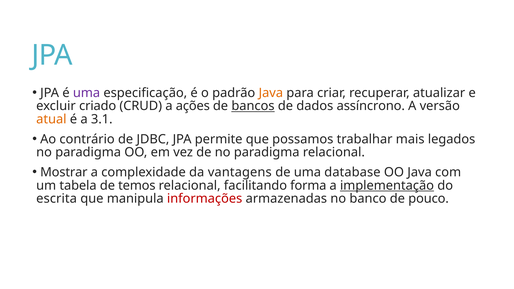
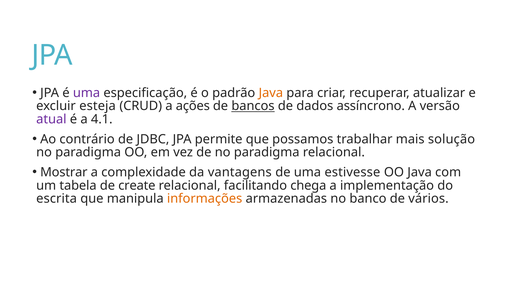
criado: criado -> esteja (98, 106)
atual colour: orange -> purple (51, 119)
3.1: 3.1 -> 4.1 (102, 119)
legados: legados -> solução (452, 139)
database: database -> estivesse (352, 172)
temos: temos -> create (137, 186)
forma: forma -> chega (308, 186)
implementação underline: present -> none (387, 186)
informações colour: red -> orange (205, 199)
pouco: pouco -> vários (428, 199)
